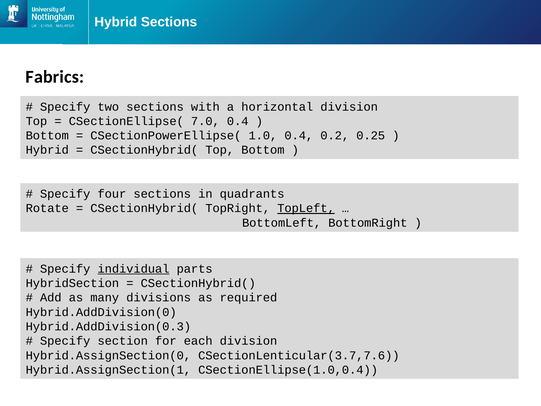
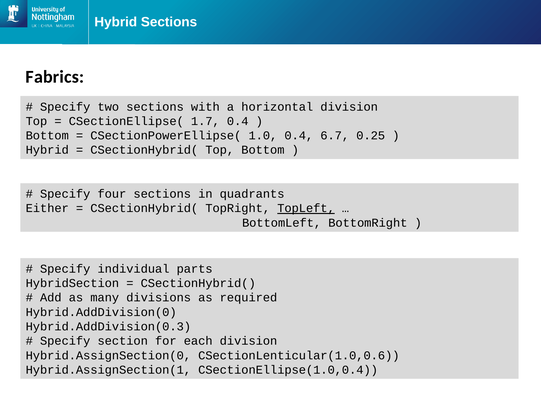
7.0: 7.0 -> 1.7 (205, 121)
0.2: 0.2 -> 6.7 (335, 135)
Rotate: Rotate -> Either (47, 208)
individual underline: present -> none (134, 269)
CSectionLenticular(3.7,7.6: CSectionLenticular(3.7,7.6 -> CSectionLenticular(1.0,0.6 (299, 355)
